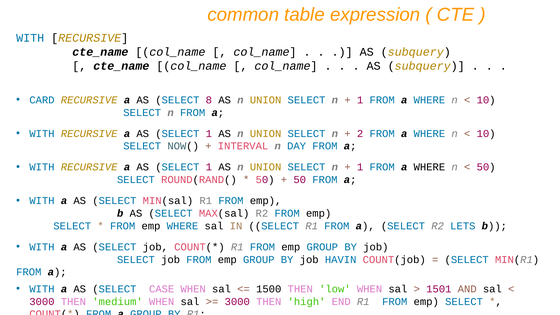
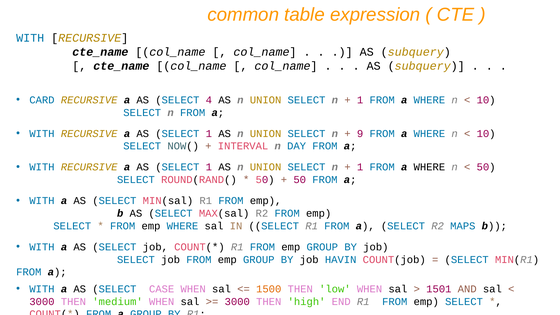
8: 8 -> 4 (209, 100)
2: 2 -> 9 (360, 134)
LETS: LETS -> MAPS (463, 226)
1500 colour: black -> orange (269, 289)
